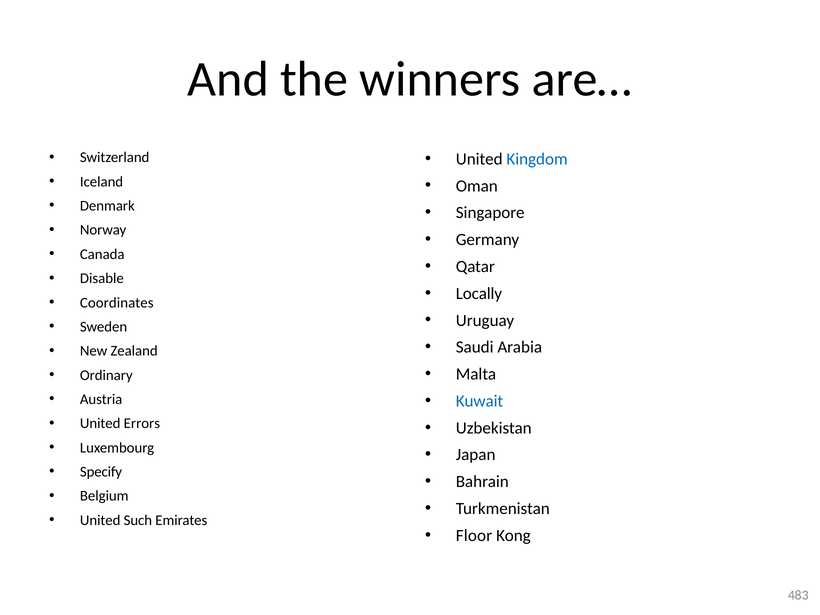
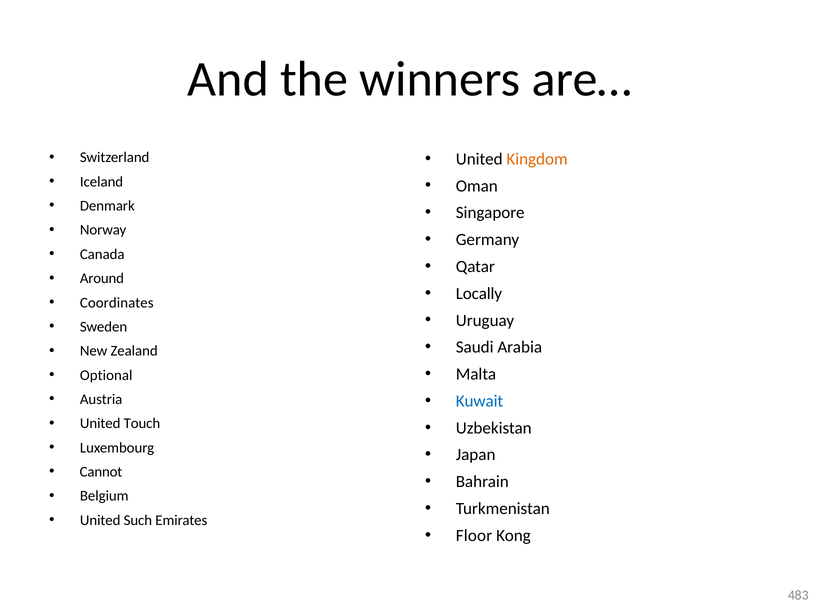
Kingdom colour: blue -> orange (537, 159)
Disable: Disable -> Around (102, 278)
Ordinary: Ordinary -> Optional (106, 375)
Errors: Errors -> Touch (142, 424)
Specify: Specify -> Cannot (101, 472)
